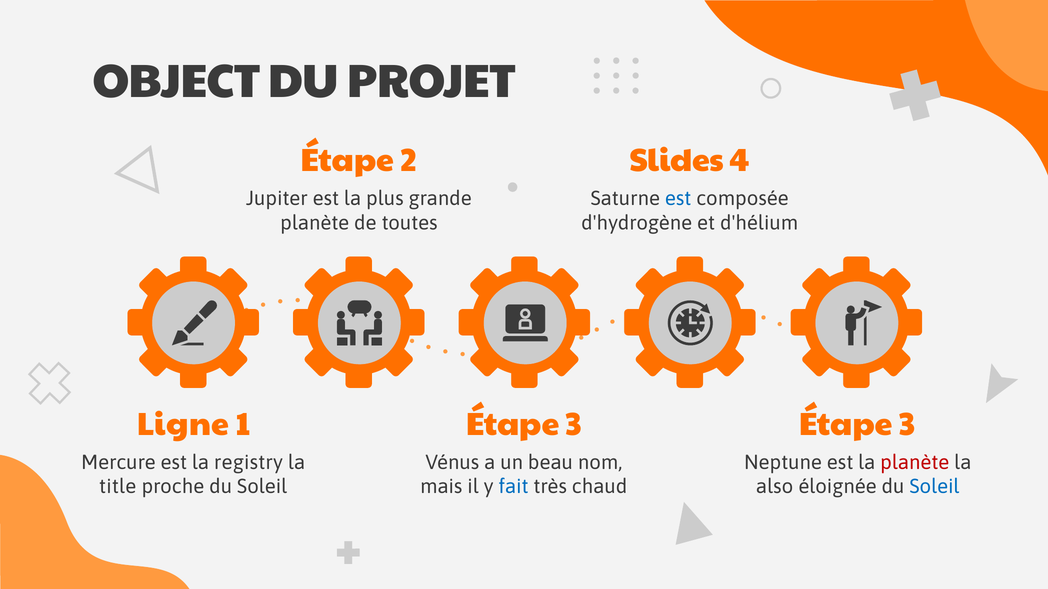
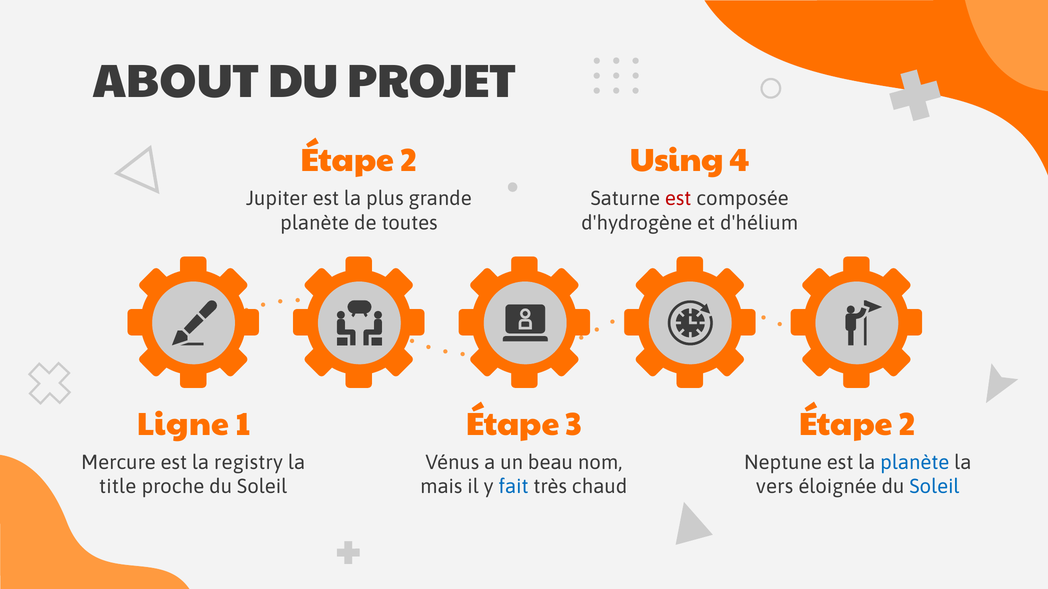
OBJECT: OBJECT -> ABOUT (176, 82)
Slides: Slides -> Using (677, 161)
est colour: blue -> red (678, 199)
3: 3 -> 2 (907, 425)
planète colour: red -> blue (915, 463)
also: also -> vers (775, 487)
